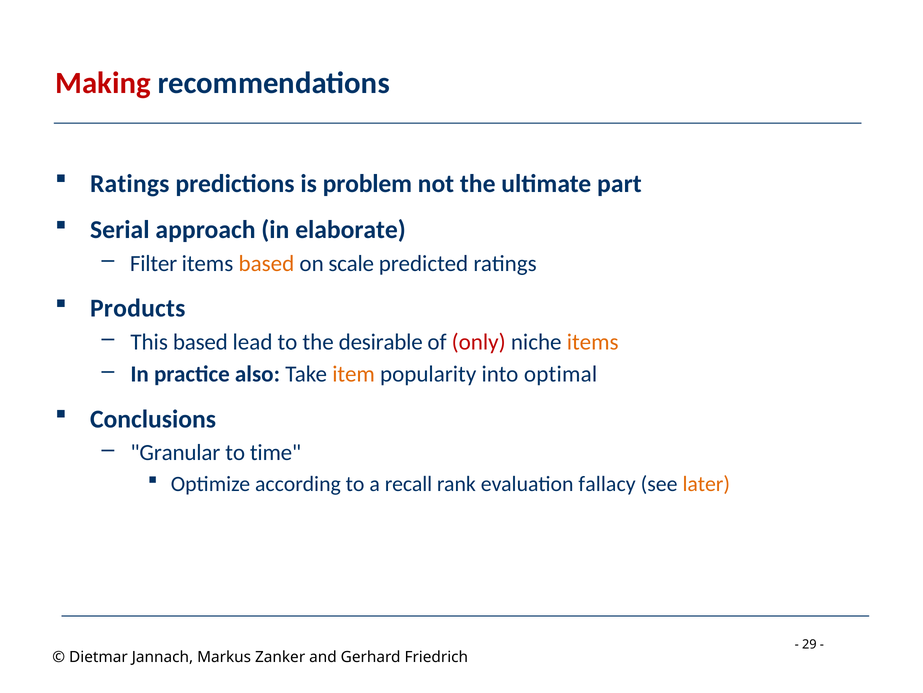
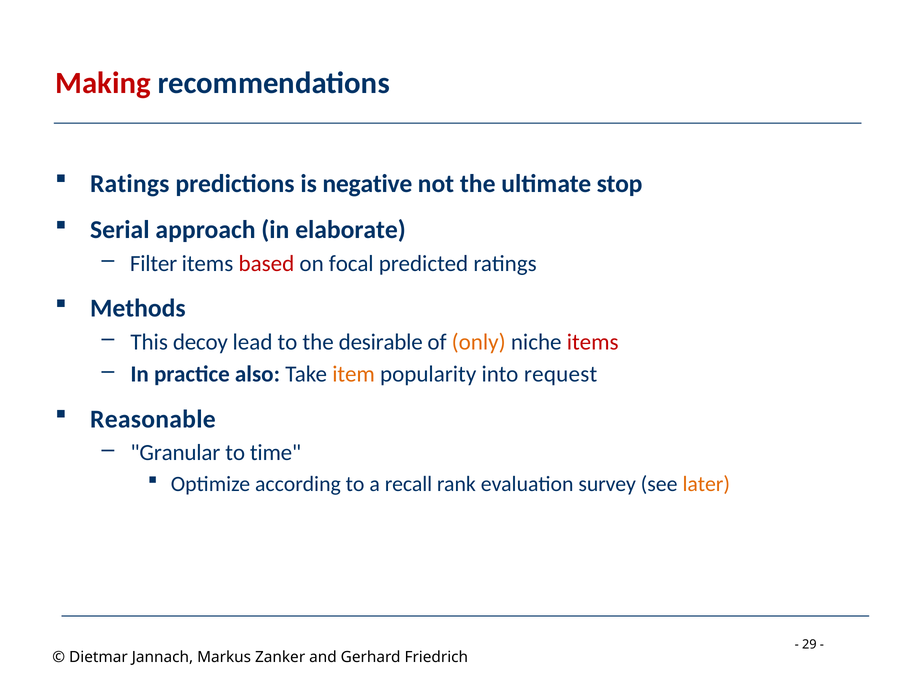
problem: problem -> negative (367, 183)
part: part -> stop (620, 183)
based colour: orange -> red (266, 263)
scale: scale -> focal (351, 263)
Products: Products -> Methods (138, 308)
This based: based -> decoy (200, 342)
only colour: red -> orange (479, 342)
items colour: orange -> red (593, 342)
optimal: optimal -> request (561, 374)
Conclusions: Conclusions -> Reasonable (153, 419)
fallacy: fallacy -> survey (607, 484)
